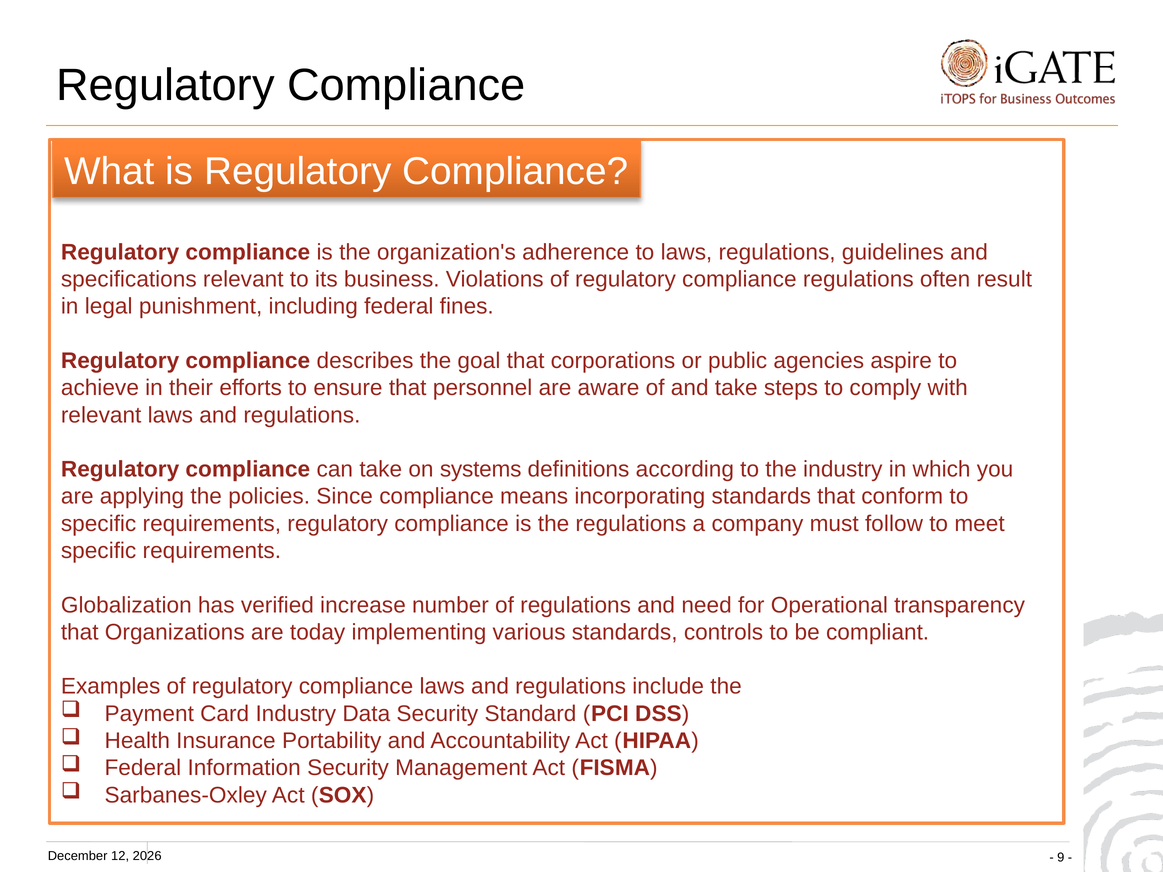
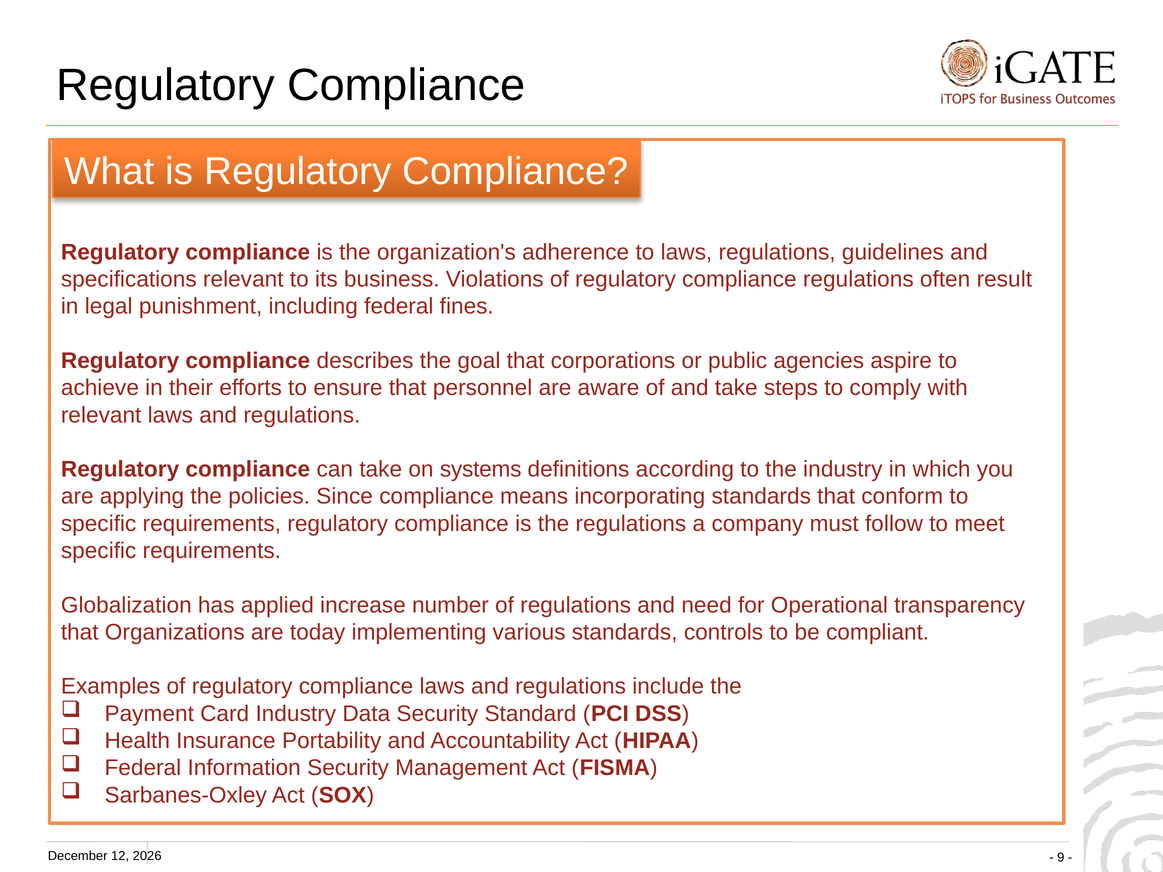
verified: verified -> applied (277, 605)
